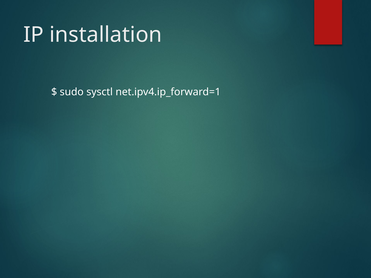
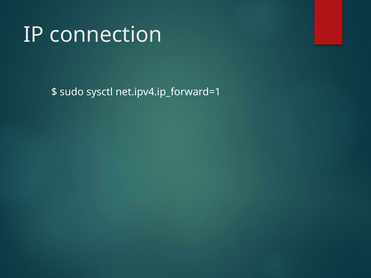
installation: installation -> connection (106, 35)
